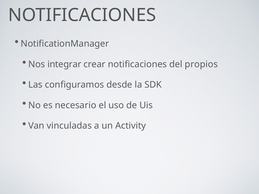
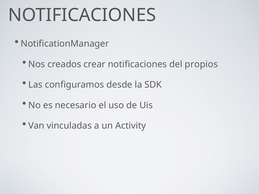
integrar: integrar -> creados (64, 64)
